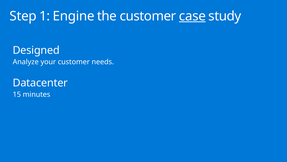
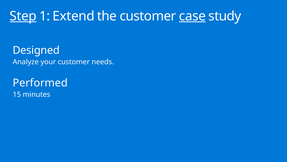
Step underline: none -> present (23, 16)
Engine: Engine -> Extend (74, 16)
Datacenter: Datacenter -> Performed (40, 83)
